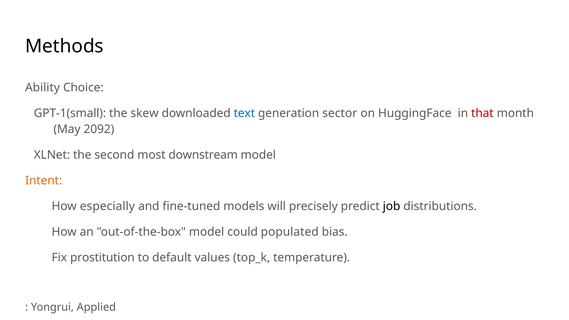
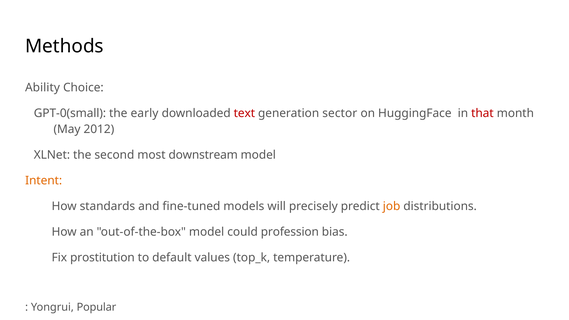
GPT-1(small: GPT-1(small -> GPT-0(small (70, 113)
skew: skew -> early (145, 113)
text colour: blue -> red (244, 113)
2092: 2092 -> 2012 (99, 129)
especially: especially -> standards (107, 206)
job colour: black -> orange (392, 206)
populated: populated -> profession (290, 232)
Applied: Applied -> Popular (96, 307)
